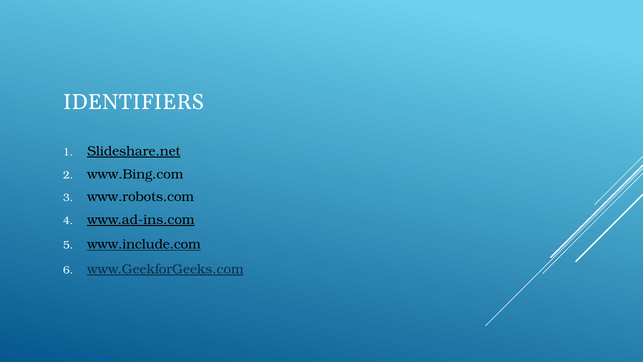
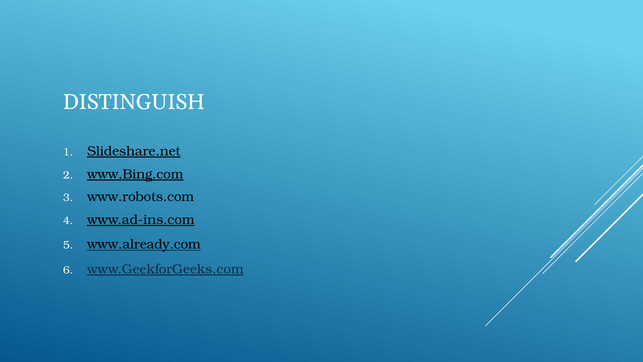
IDENTIFIERS: IDENTIFIERS -> DISTINGUISH (134, 102)
www.Bing.com underline: none -> present (135, 174)
www.include.com: www.include.com -> www.already.com (144, 244)
